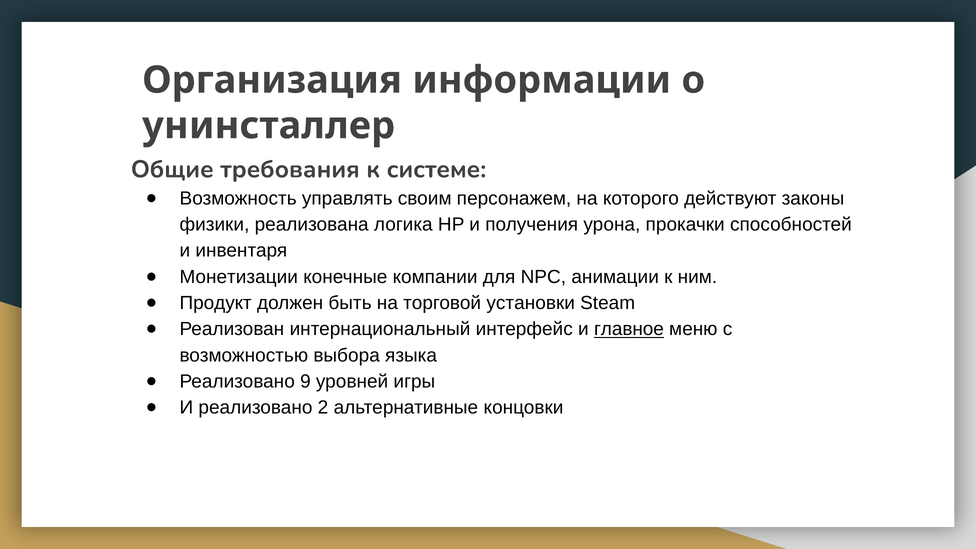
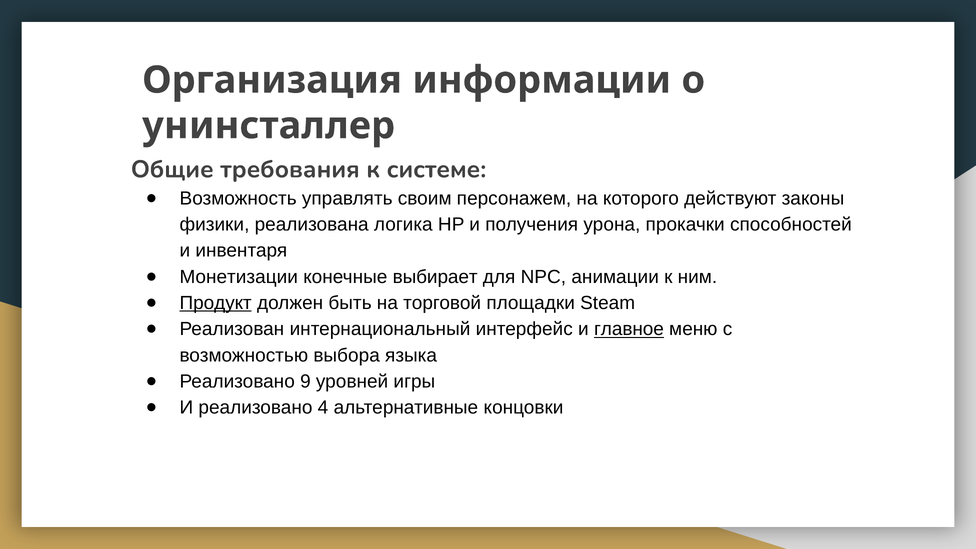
компании: компании -> выбирает (435, 277)
Продукт underline: none -> present (216, 303)
установки: установки -> площадки (531, 303)
2: 2 -> 4 (323, 408)
